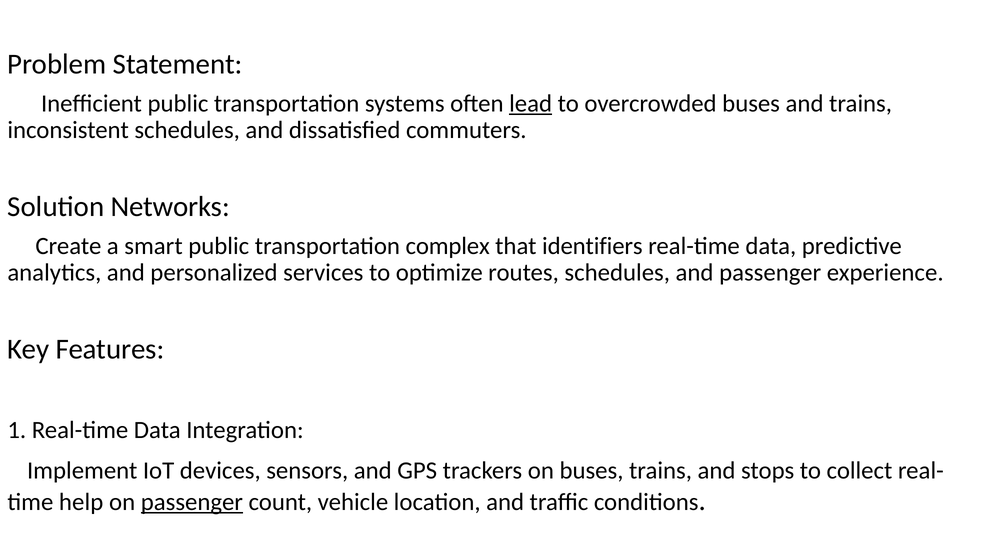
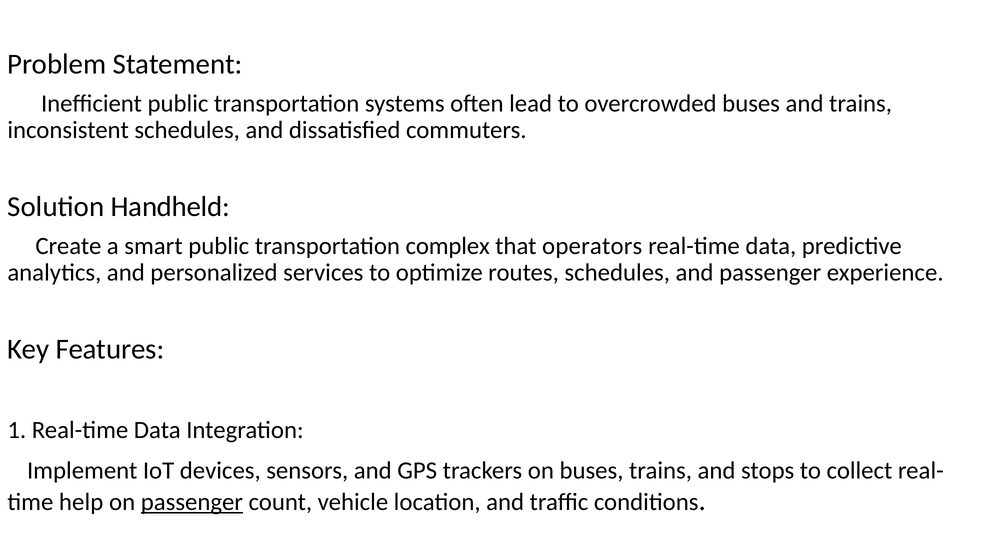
lead underline: present -> none (531, 103)
Networks: Networks -> Handheld (170, 207)
identifiers: identifiers -> operators (592, 246)
